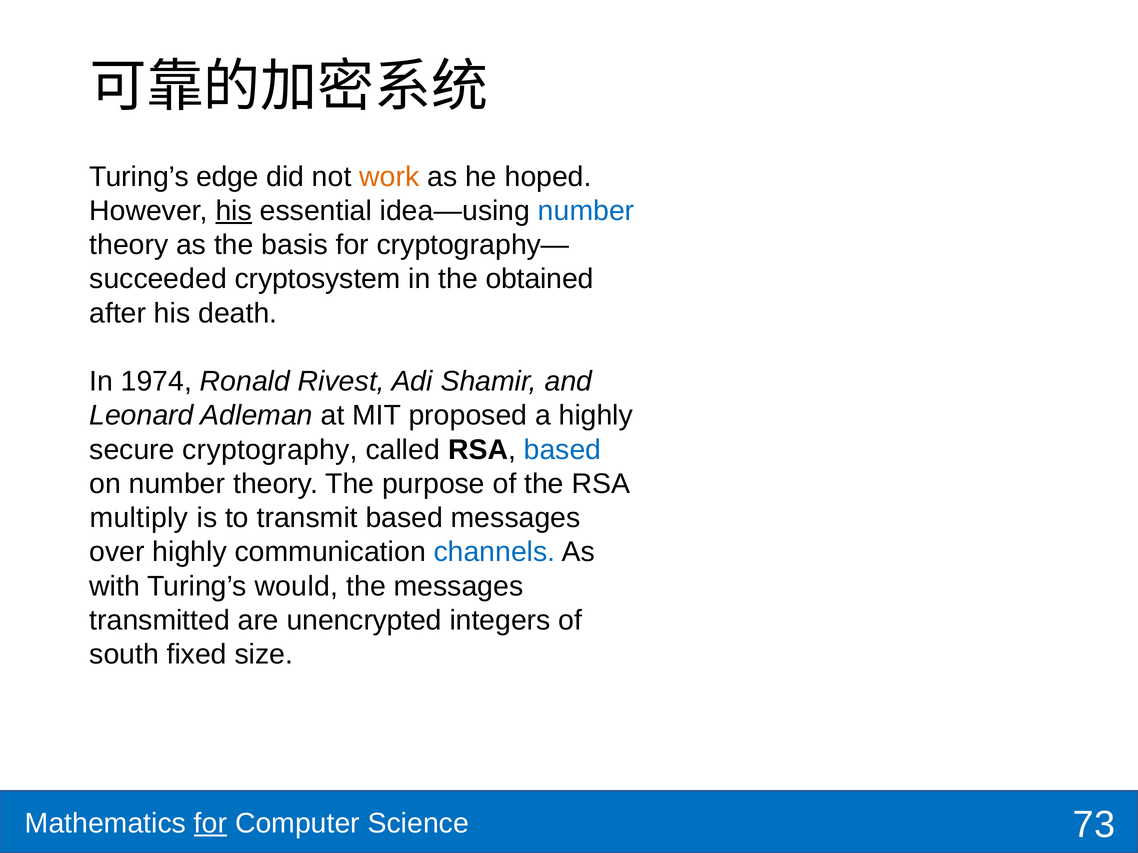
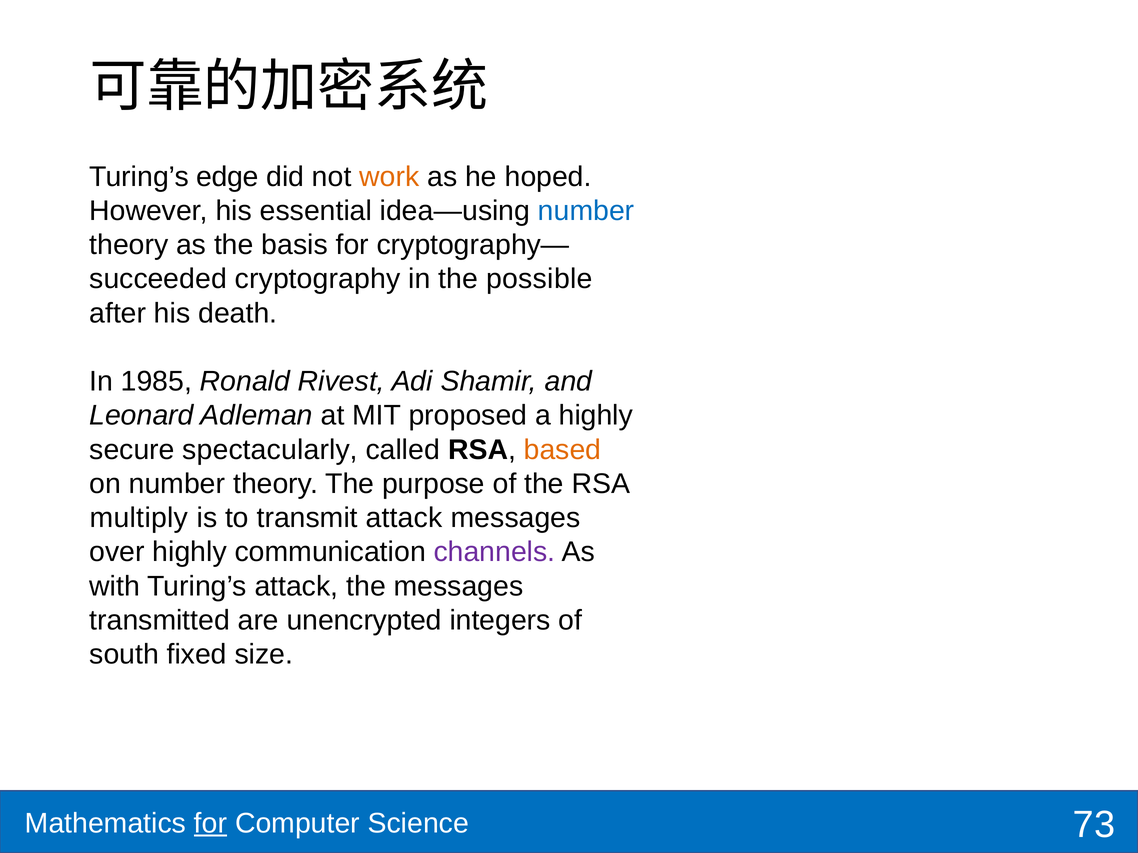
his underline: present -> none (234, 211)
cryptosystem: cryptosystem -> cryptography (318, 279)
obtained: obtained -> possible (539, 279)
1974: 1974 -> 1985 (156, 382)
cryptography: cryptography -> spectacularly (270, 450)
based colour: blue -> orange (563, 450)
transmit based: based -> attack (404, 518)
channels colour: blue -> purple (494, 552)
Turing’s would: would -> attack (296, 587)
